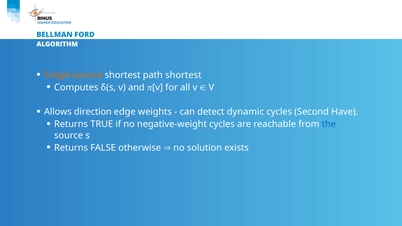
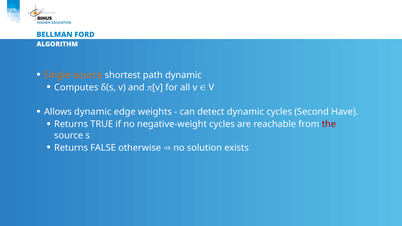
path shortest: shortest -> dynamic (183, 75)
Allows direction: direction -> dynamic (93, 112)
the colour: blue -> red (329, 124)
